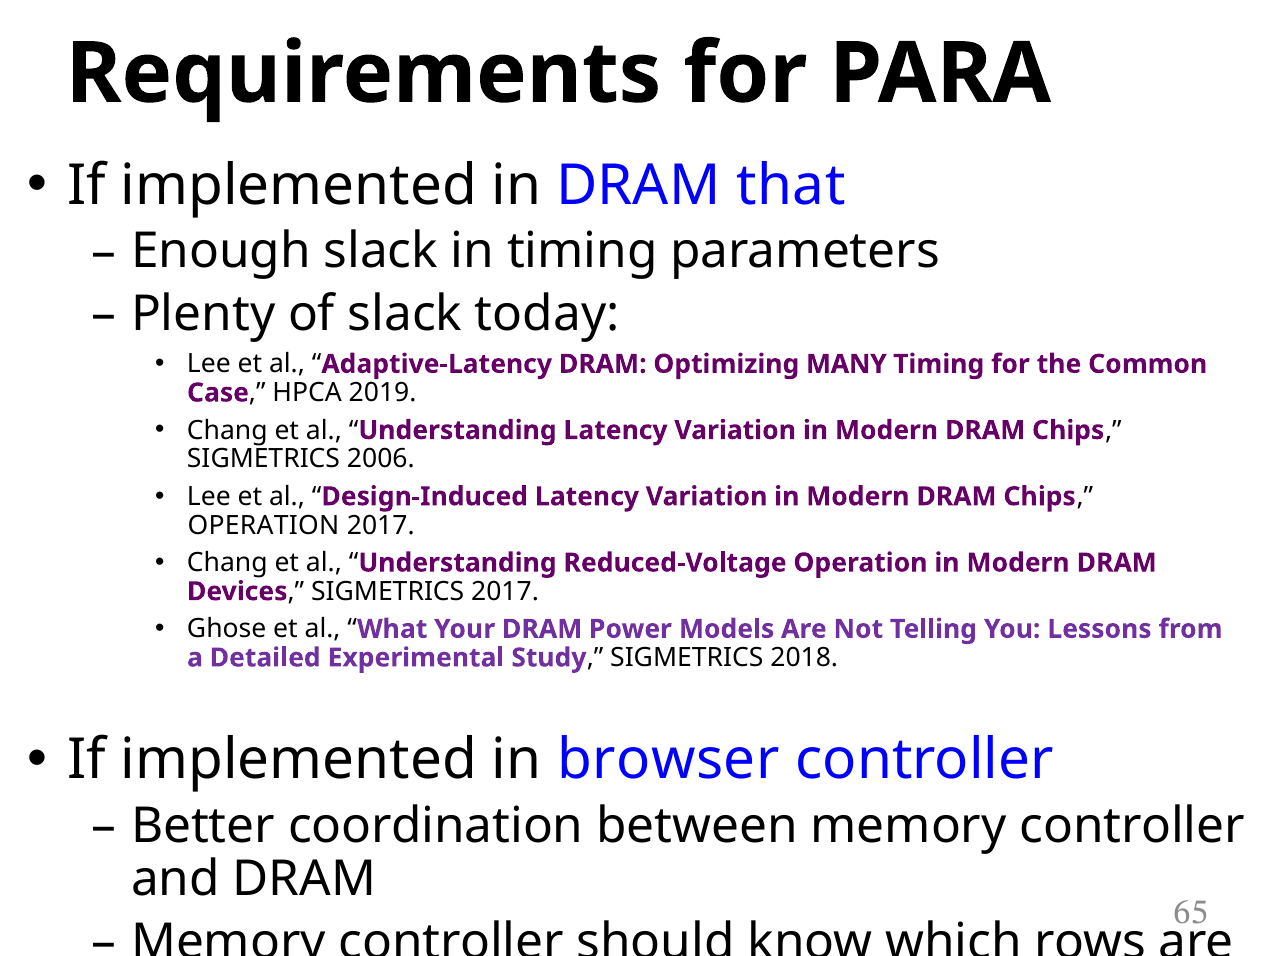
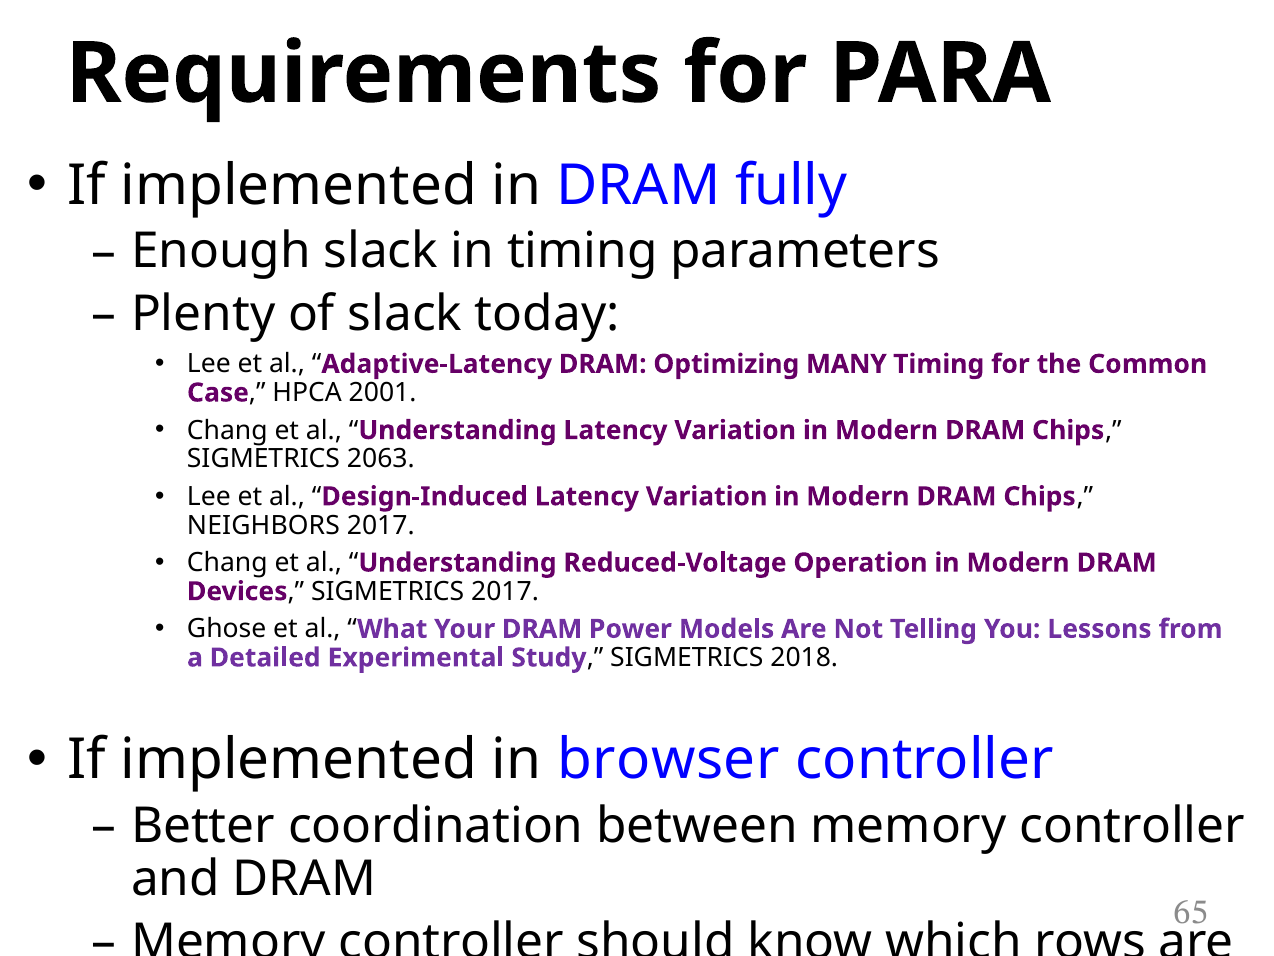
that: that -> fully (791, 185)
2019: 2019 -> 2001 (383, 393)
2006: 2006 -> 2063 (381, 459)
OPERATION: OPERATION -> NEIGHBORS (263, 525)
